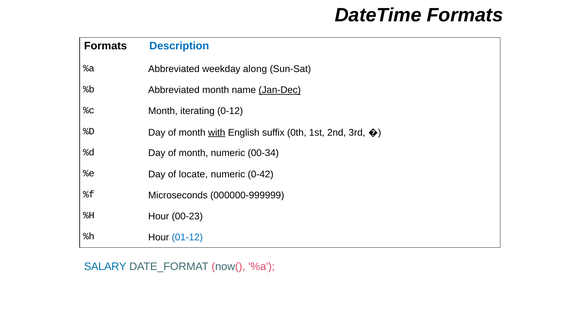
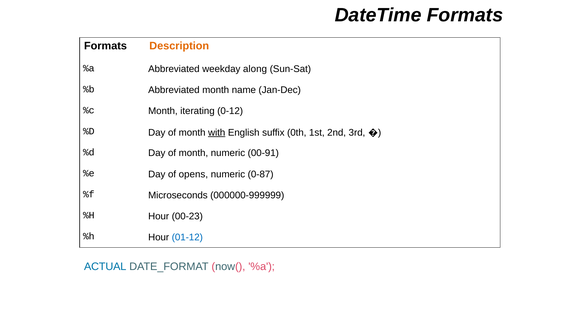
Description colour: blue -> orange (179, 46)
Jan-Dec underline: present -> none (280, 90)
00-34: 00-34 -> 00-91 (263, 153)
locate: locate -> opens (193, 174)
0-42: 0-42 -> 0-87 (261, 174)
SALARY: SALARY -> ACTUAL (105, 267)
